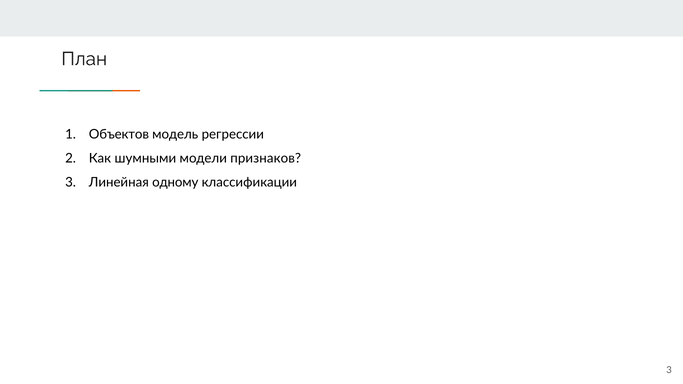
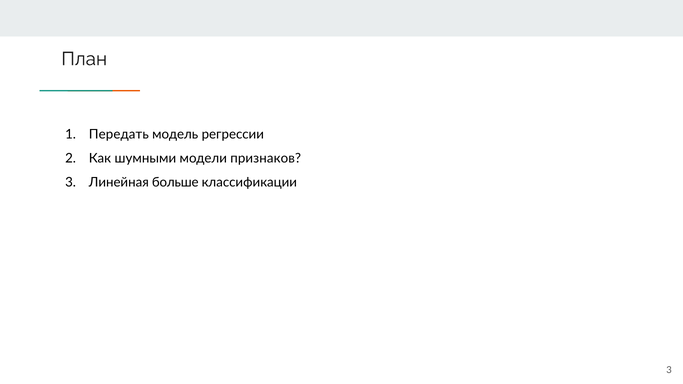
Объектов: Объектов -> Передать (119, 135)
одному: одному -> больше (175, 182)
